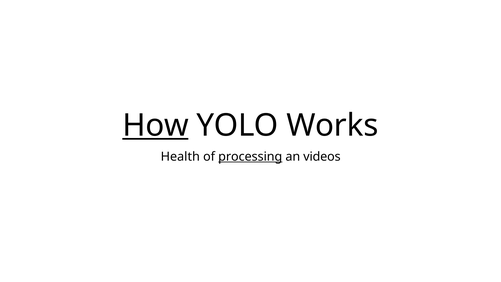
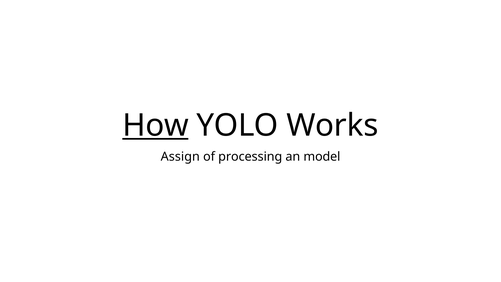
Health: Health -> Assign (180, 157)
processing underline: present -> none (250, 157)
videos: videos -> model (322, 157)
